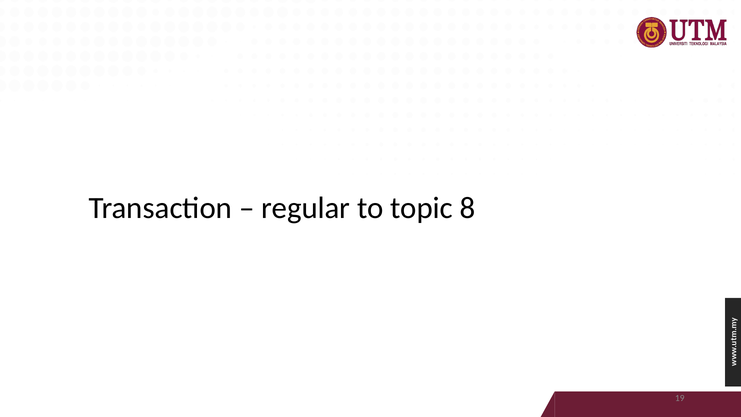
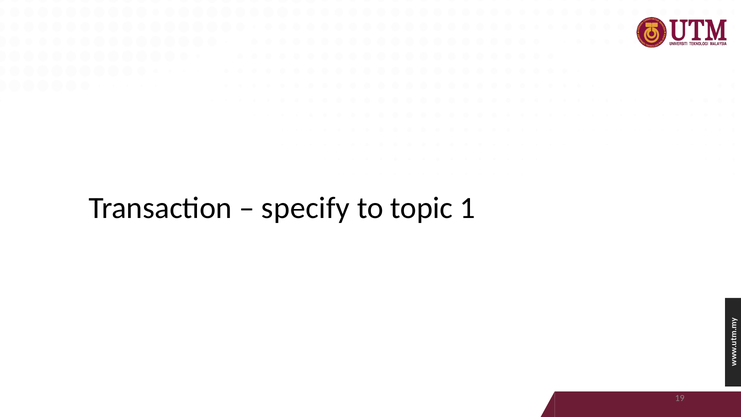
regular: regular -> specify (306, 208)
8: 8 -> 1 (468, 208)
